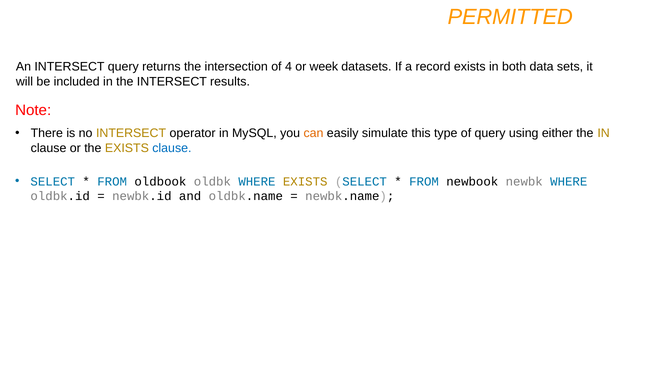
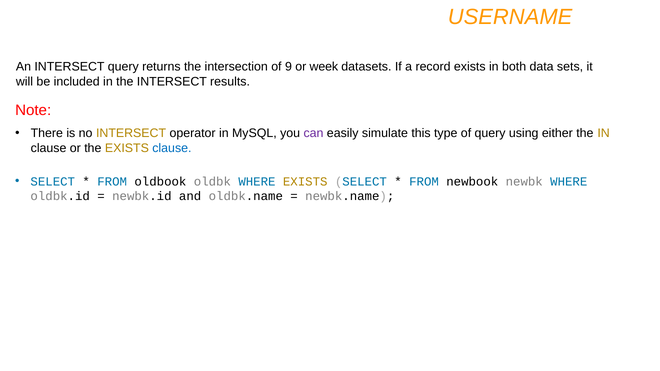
PERMITTED: PERMITTED -> USERNAME (510, 17)
4: 4 -> 9 (288, 67)
can colour: orange -> purple (313, 133)
